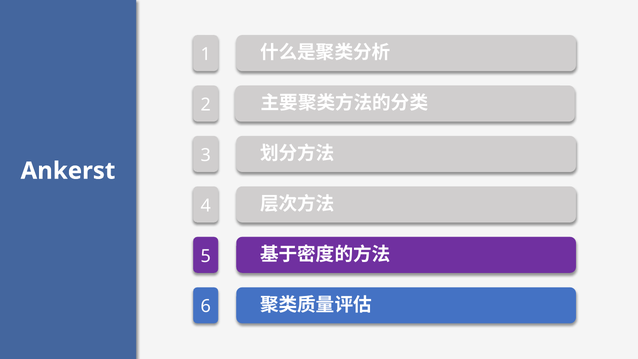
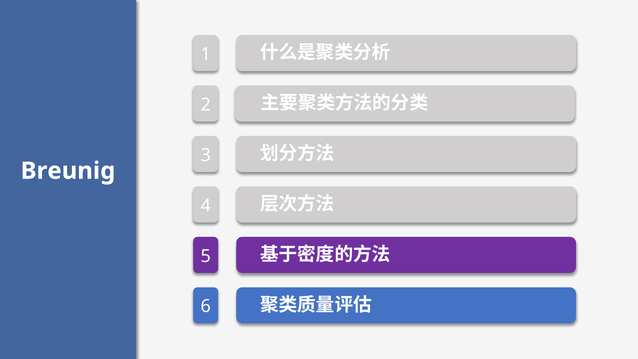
Ankerst: Ankerst -> Breunig (68, 171)
